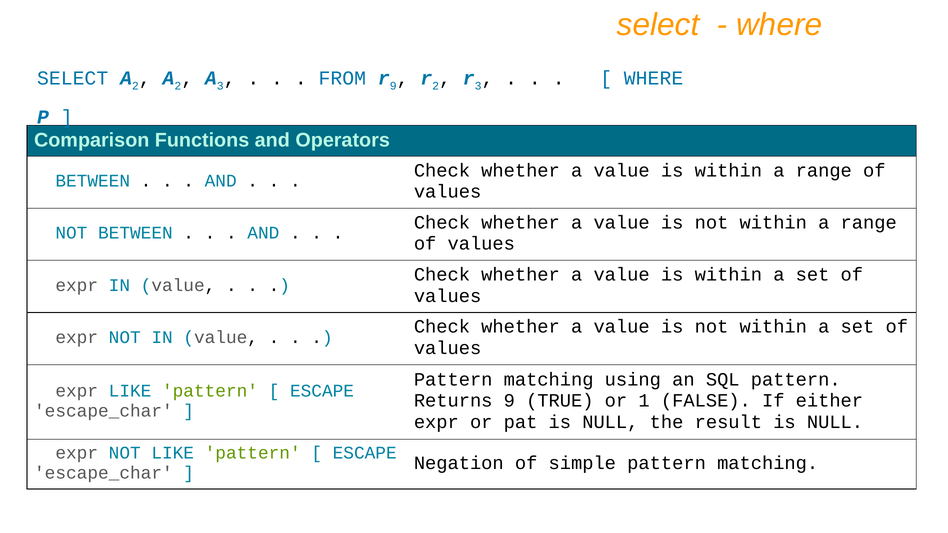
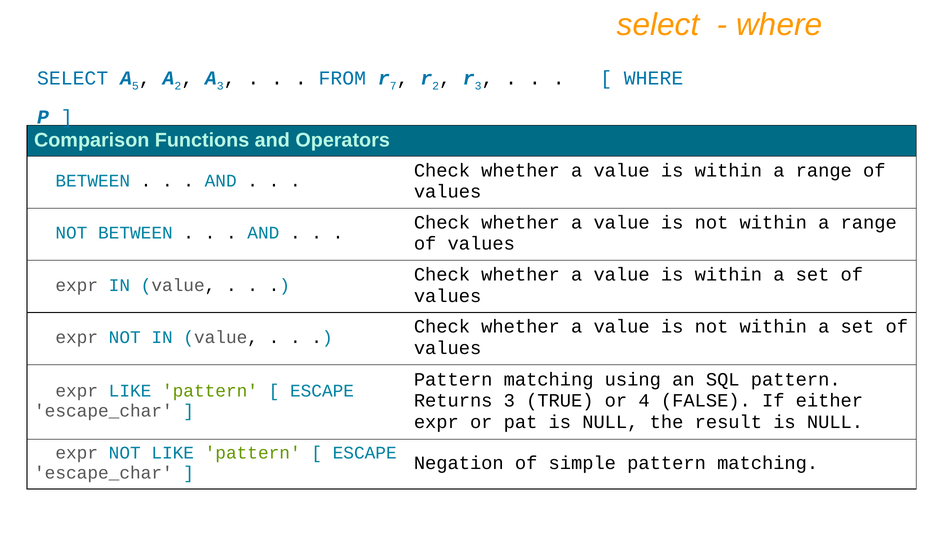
SELECT A 2: 2 -> 5 (135, 86)
9: 9 -> 7 (393, 86)
Returns 9: 9 -> 3 (509, 401)
1: 1 -> 4 (644, 401)
